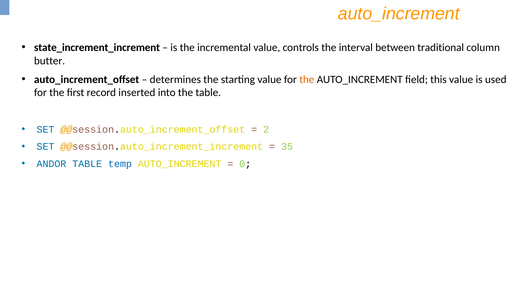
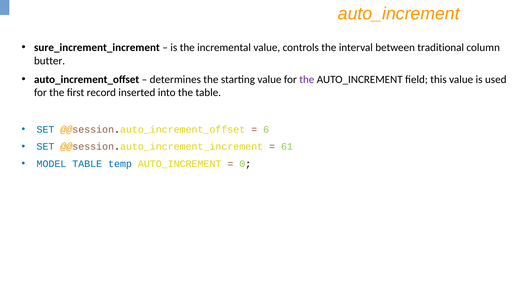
state_increment_increment: state_increment_increment -> sure_increment_increment (97, 48)
the colour: orange -> purple (307, 79)
2: 2 -> 6 (266, 129)
35: 35 -> 61 (287, 147)
ANDOR: ANDOR -> MODEL (51, 164)
